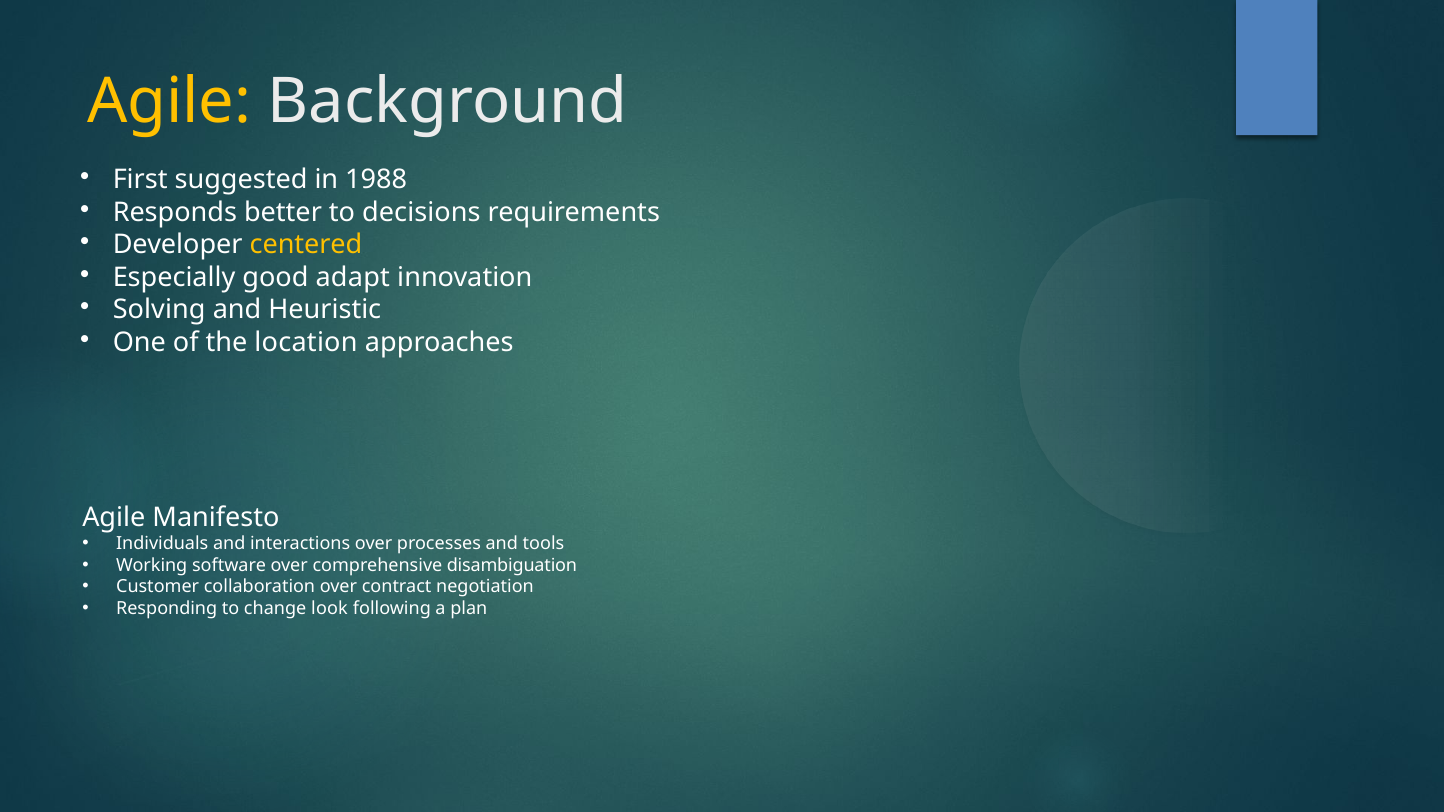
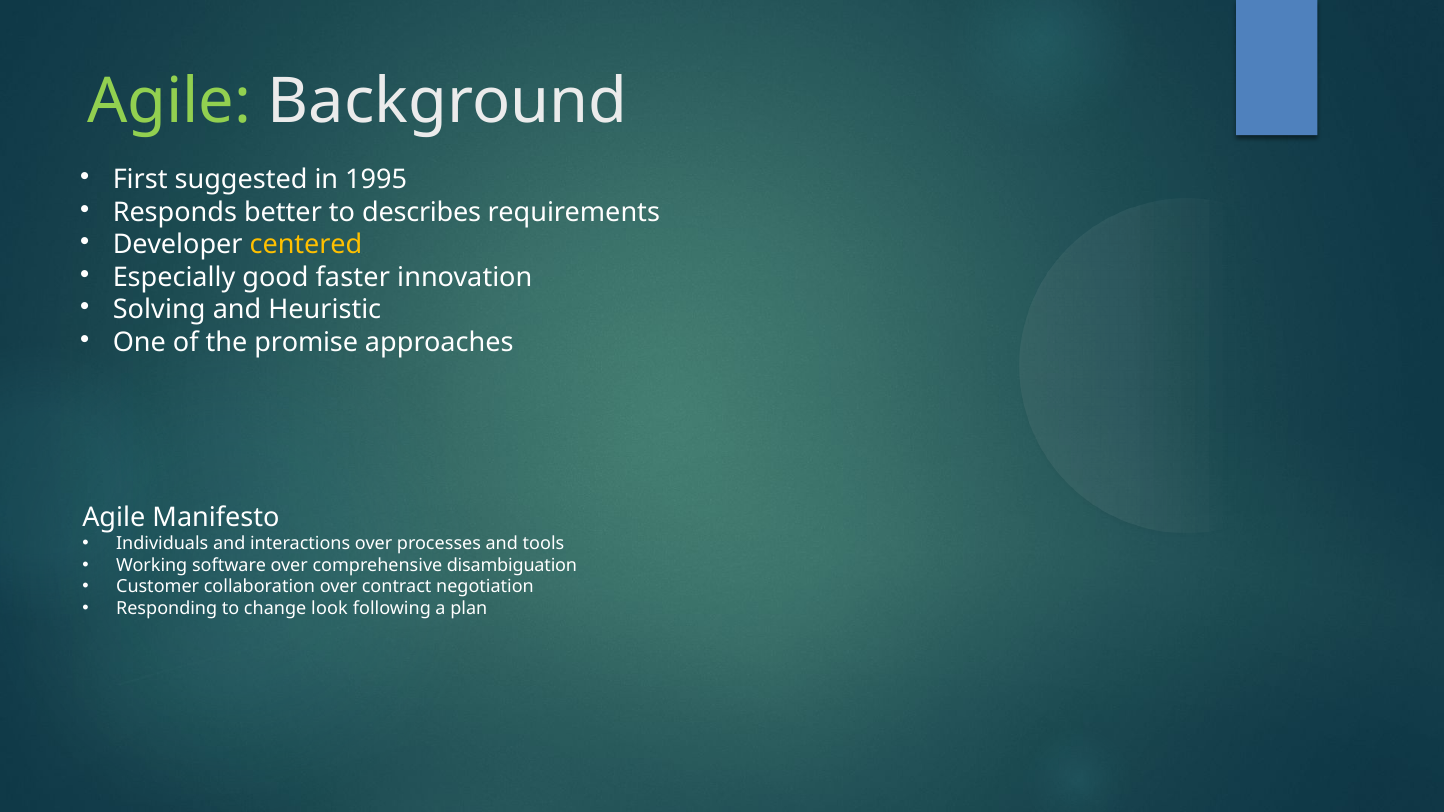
Agile colour: yellow -> light green (169, 101)
1988: 1988 -> 1995 (376, 180)
decisions: decisions -> describes (422, 212)
adapt: adapt -> faster (353, 277)
location: location -> promise (306, 342)
